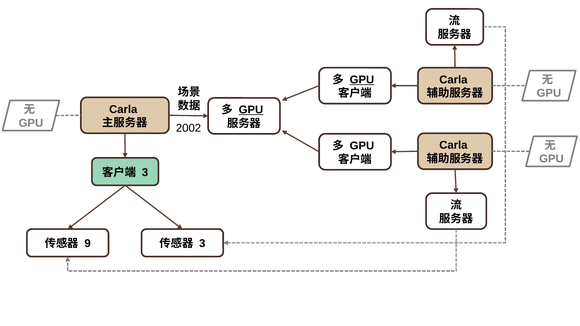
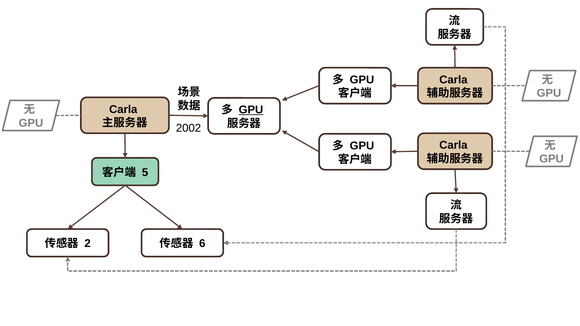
GPU underline: present -> none (362, 80)
3: 3 -> 5 (145, 172)
9: 9 -> 2 (88, 244)
3: 3 -> 6 (202, 244)
